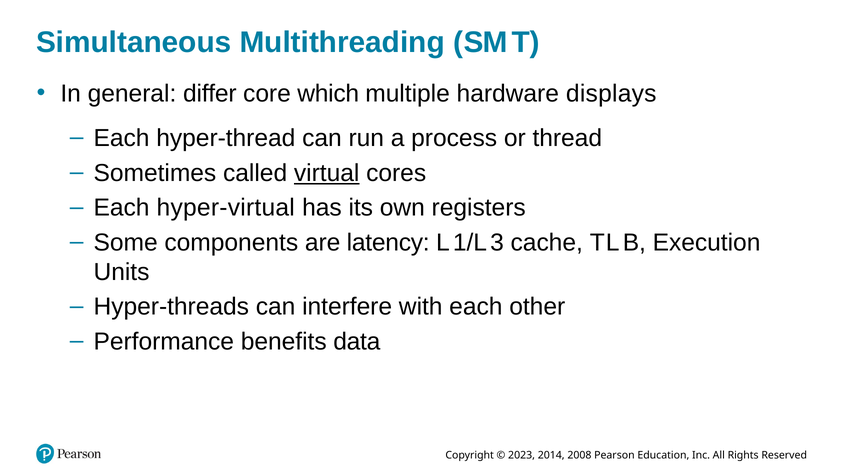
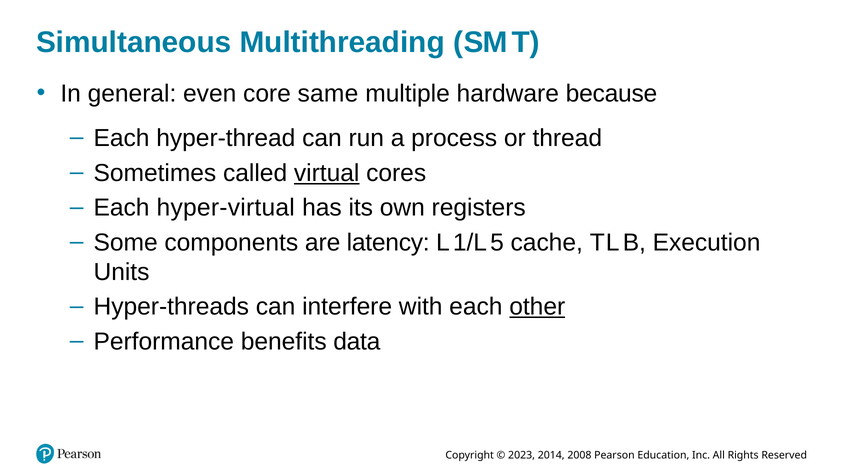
differ: differ -> even (210, 94)
which: which -> same (328, 94)
displays: displays -> because (611, 94)
3: 3 -> 5 (497, 243)
other underline: none -> present (537, 307)
